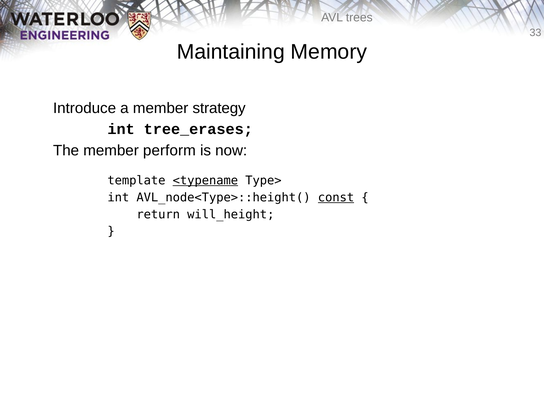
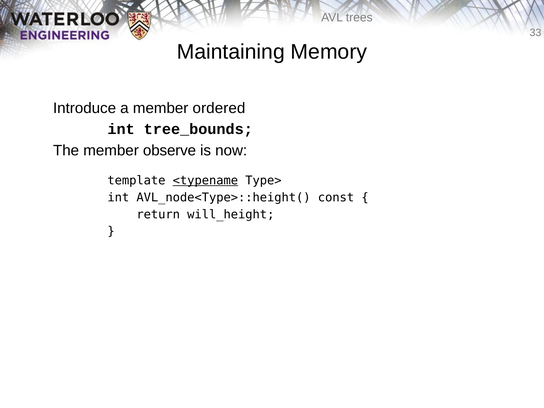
strategy: strategy -> ordered (219, 108)
tree_erases: tree_erases -> tree_bounds (198, 129)
perform: perform -> observe (170, 150)
const underline: present -> none (336, 197)
